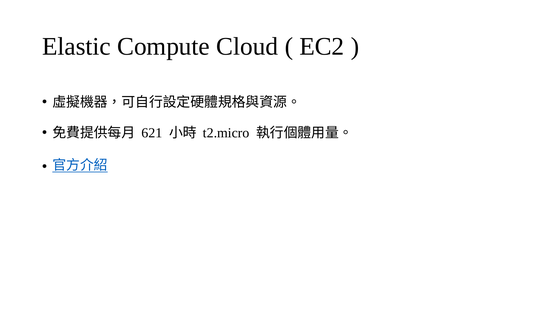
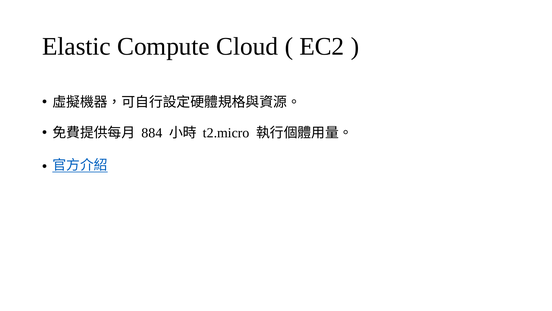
621: 621 -> 884 (152, 133)
